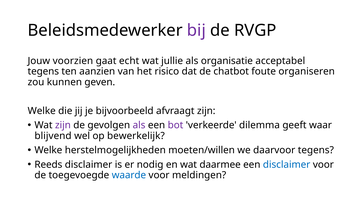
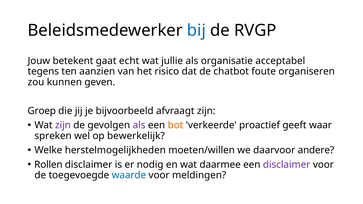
bij colour: purple -> blue (196, 30)
voorzien: voorzien -> betekent (73, 61)
Welke: Welke -> Groep (42, 111)
bot colour: purple -> orange (175, 125)
dilemma: dilemma -> proactief (259, 125)
blijvend: blijvend -> spreken (53, 136)
daarvoor tegens: tegens -> andere (316, 150)
Reeds: Reeds -> Rollen (48, 165)
disclaimer colour: blue -> purple (287, 165)
